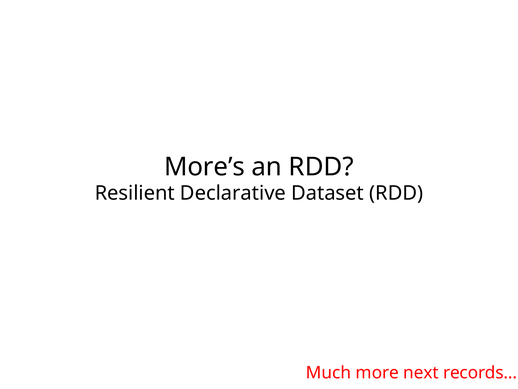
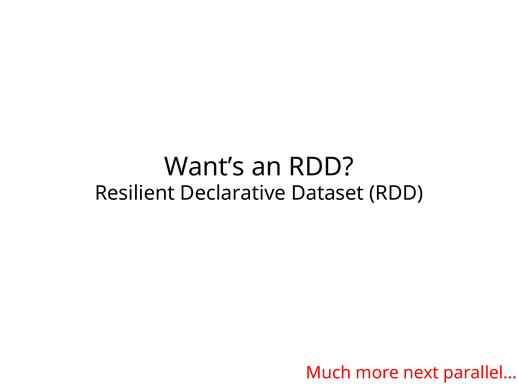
More’s: More’s -> Want’s (204, 167)
records…: records… -> parallel… (480, 372)
